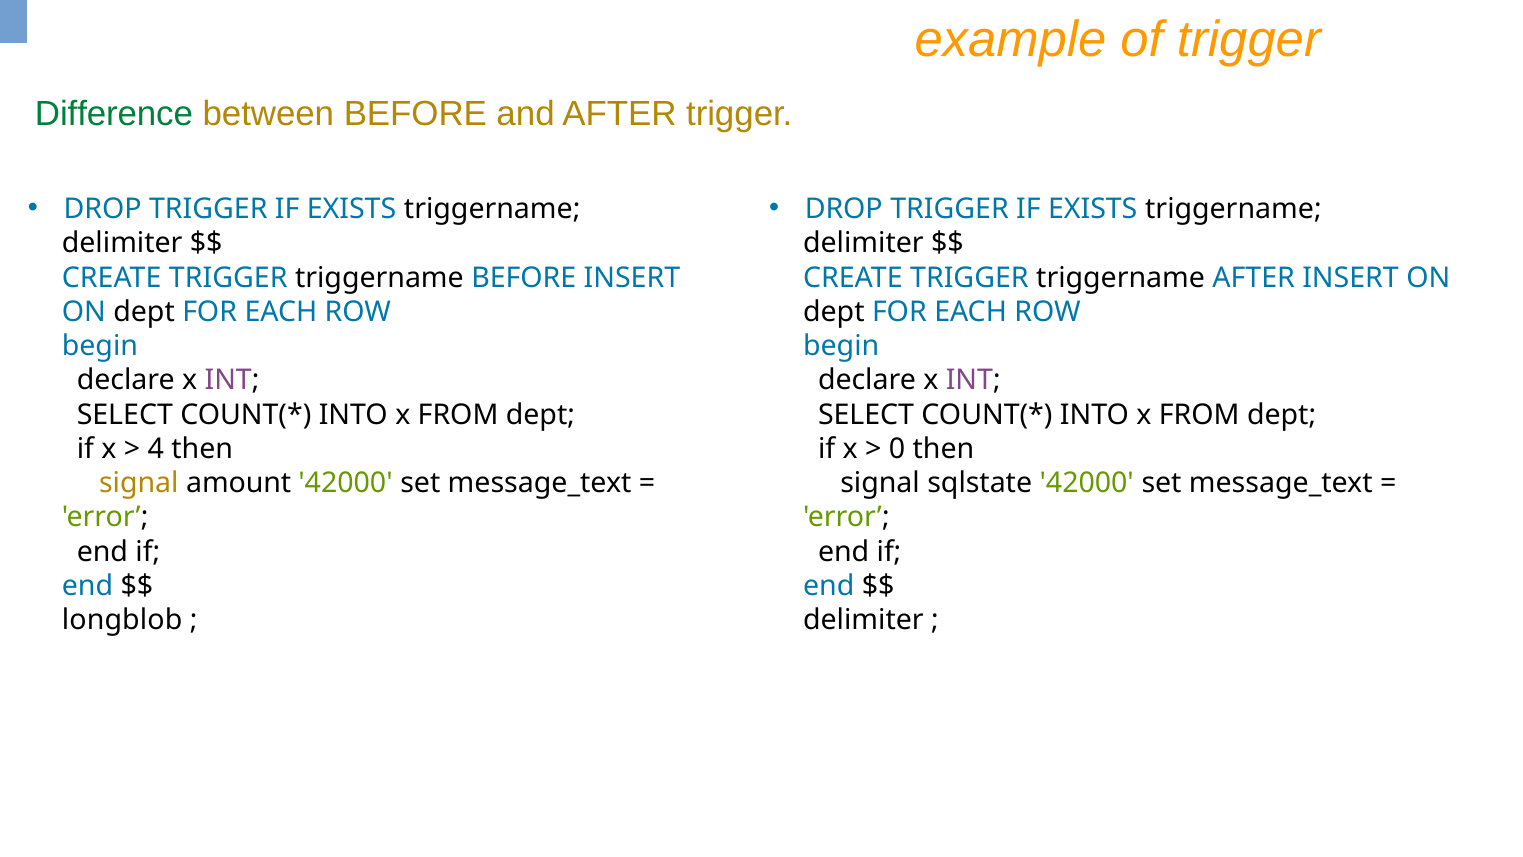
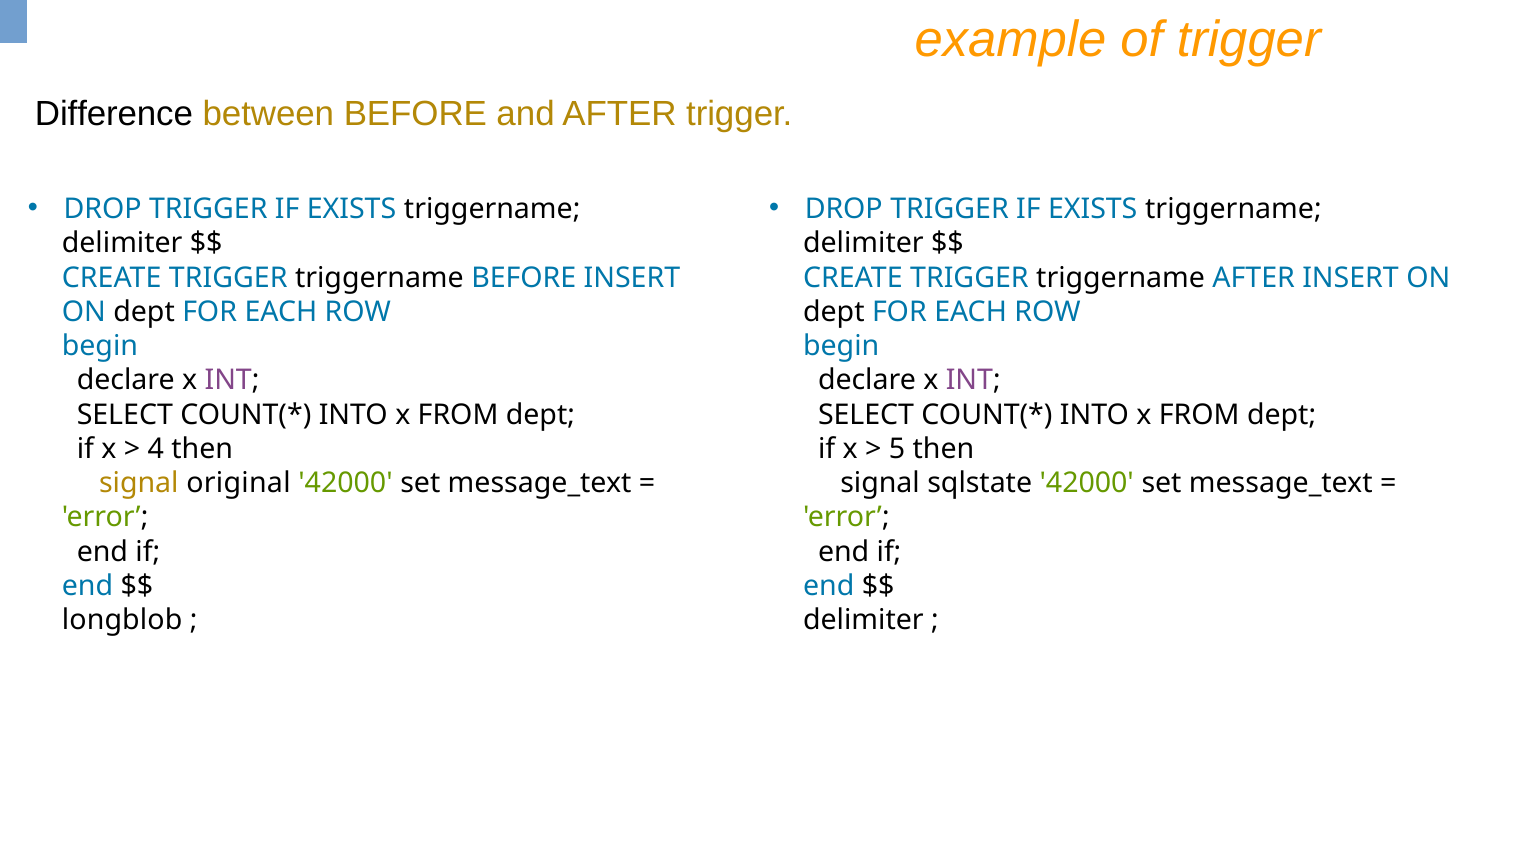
Difference colour: green -> black (114, 114)
0: 0 -> 5 (897, 449)
amount: amount -> original (238, 483)
